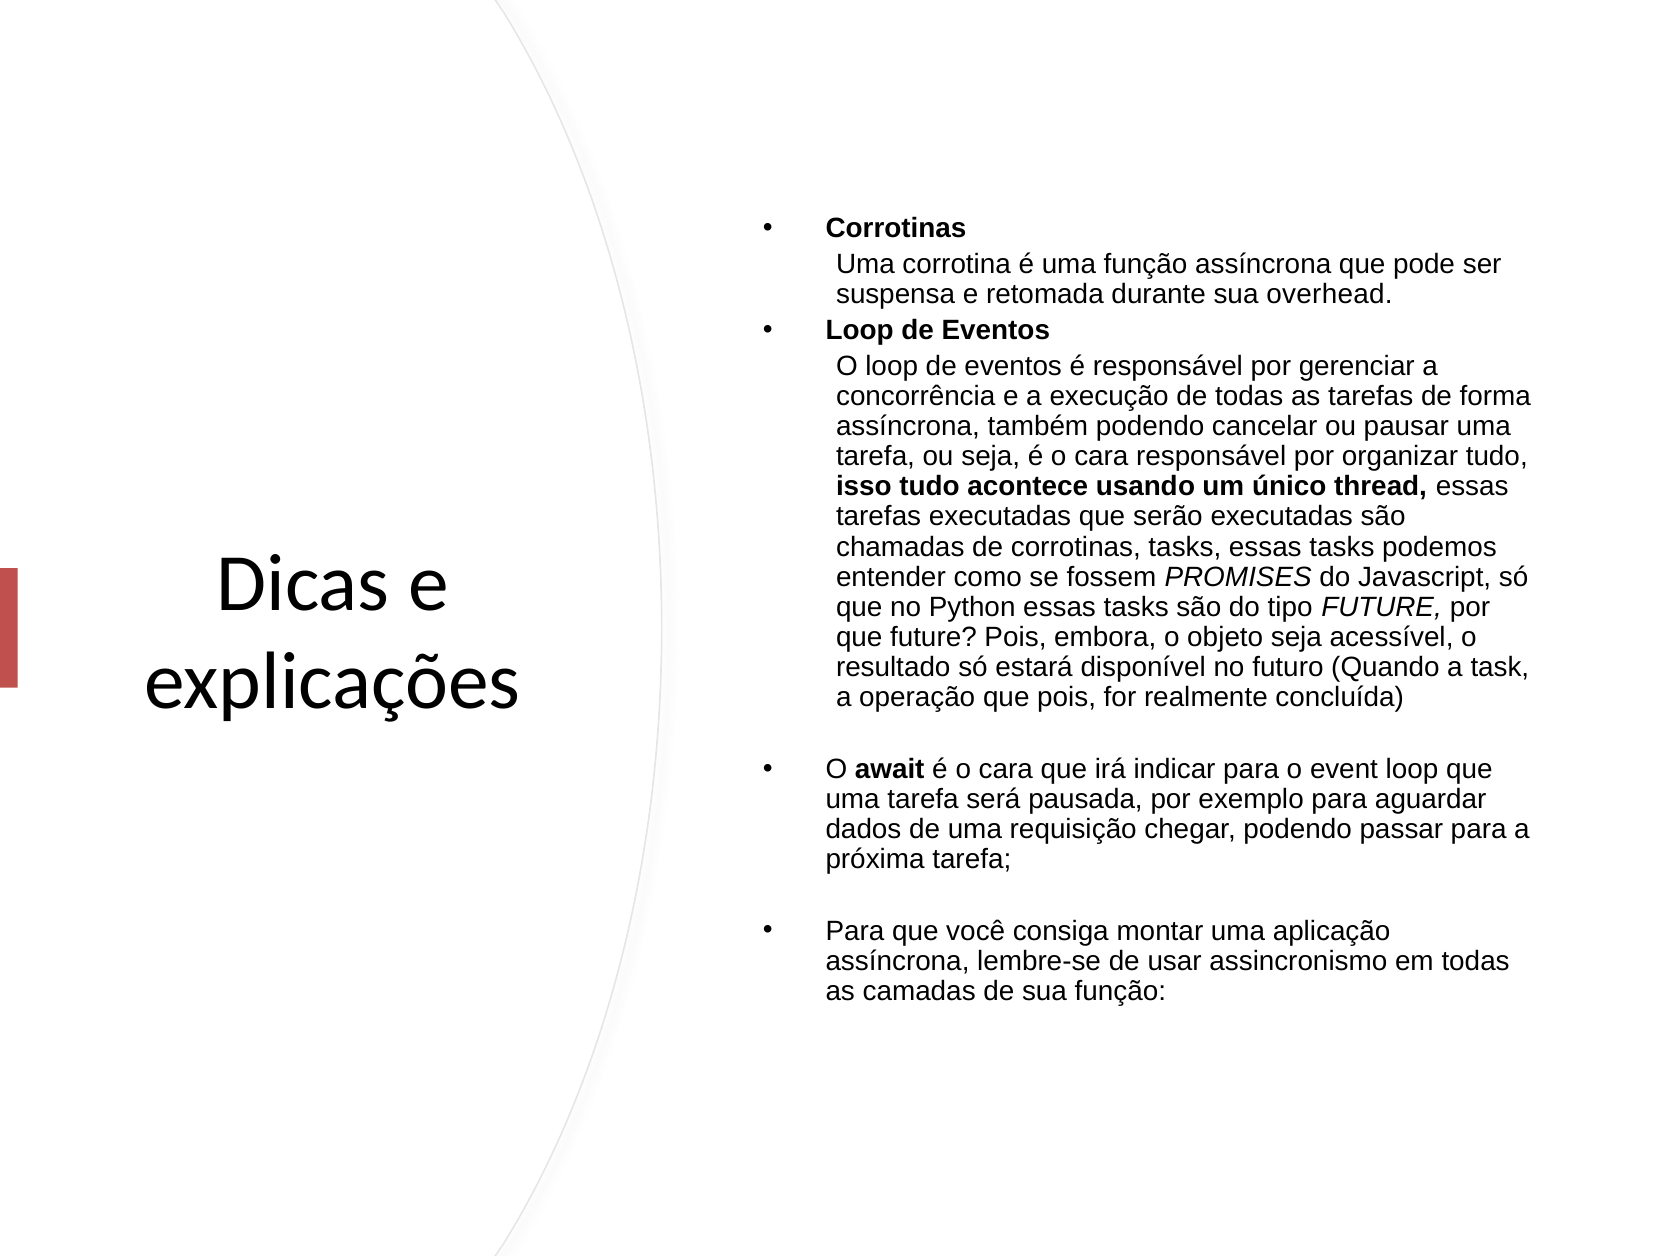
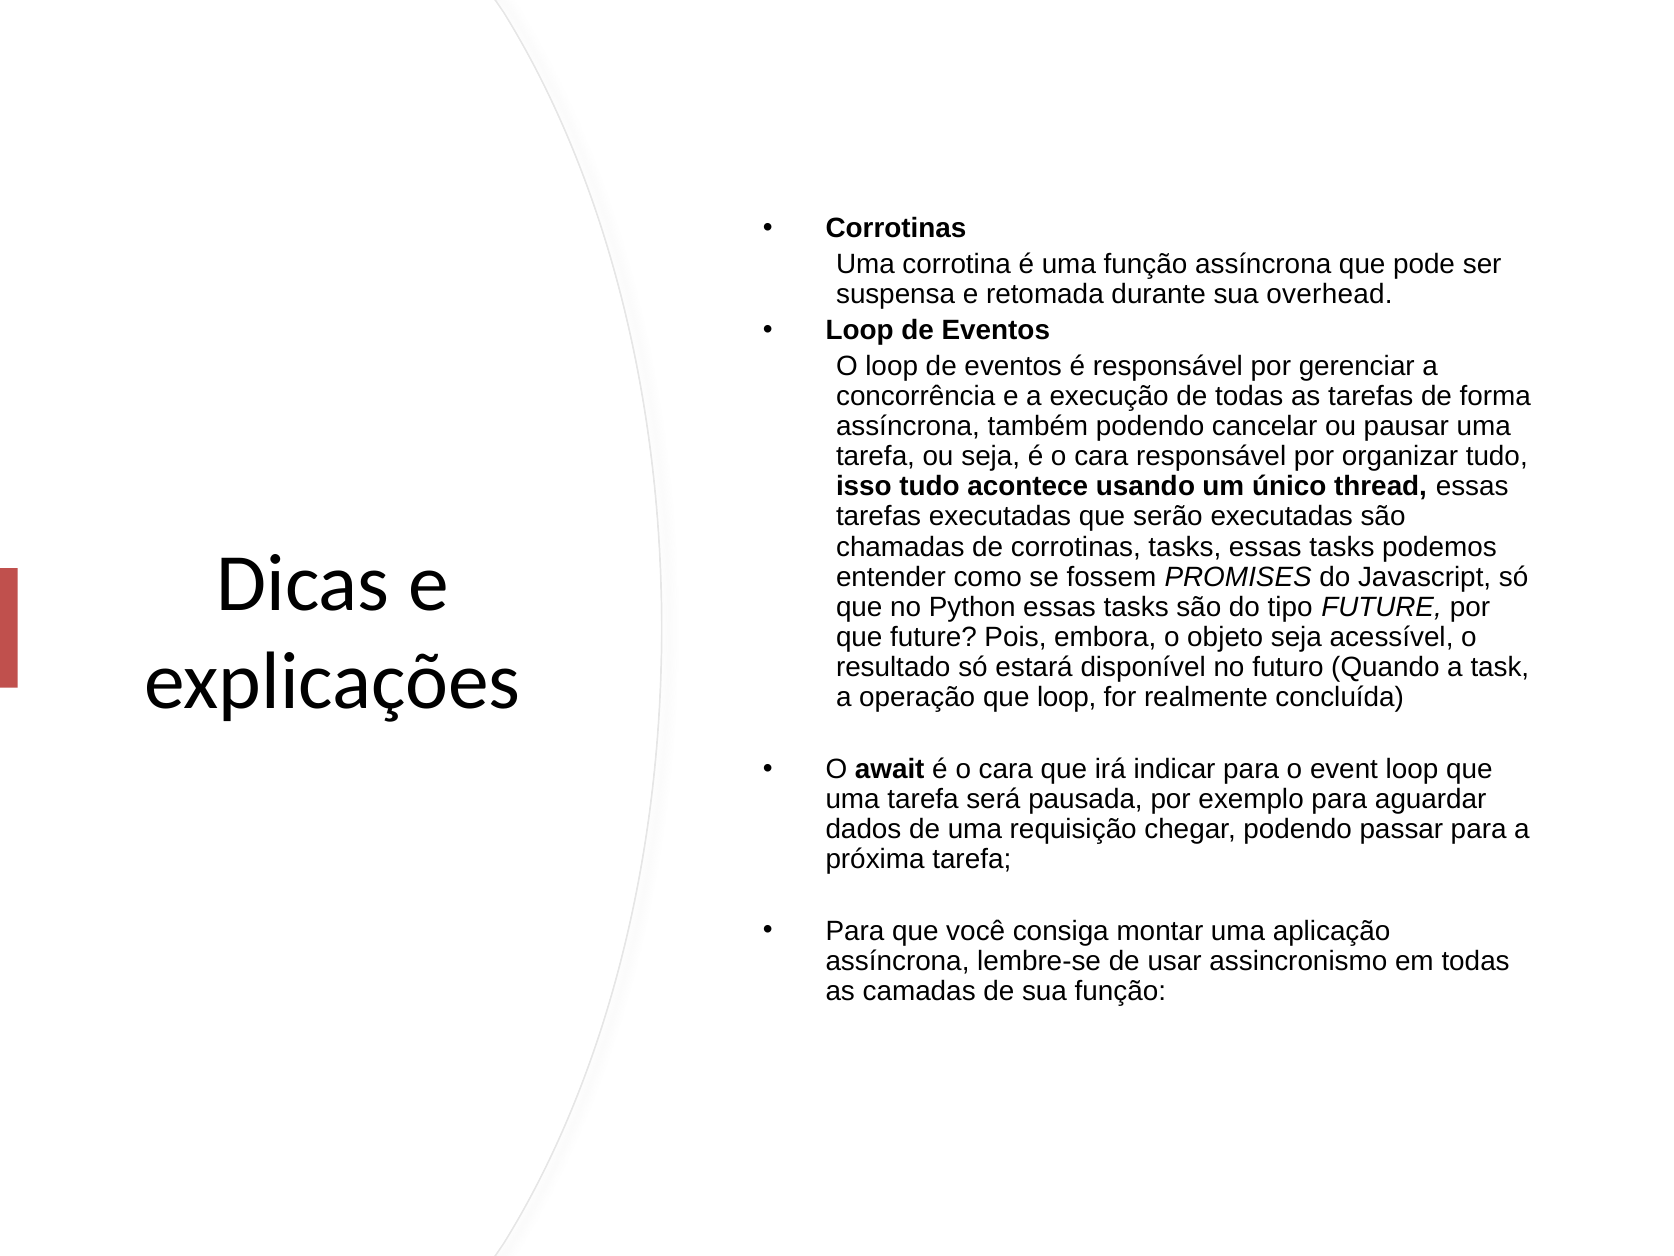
que pois: pois -> loop (1067, 697)
